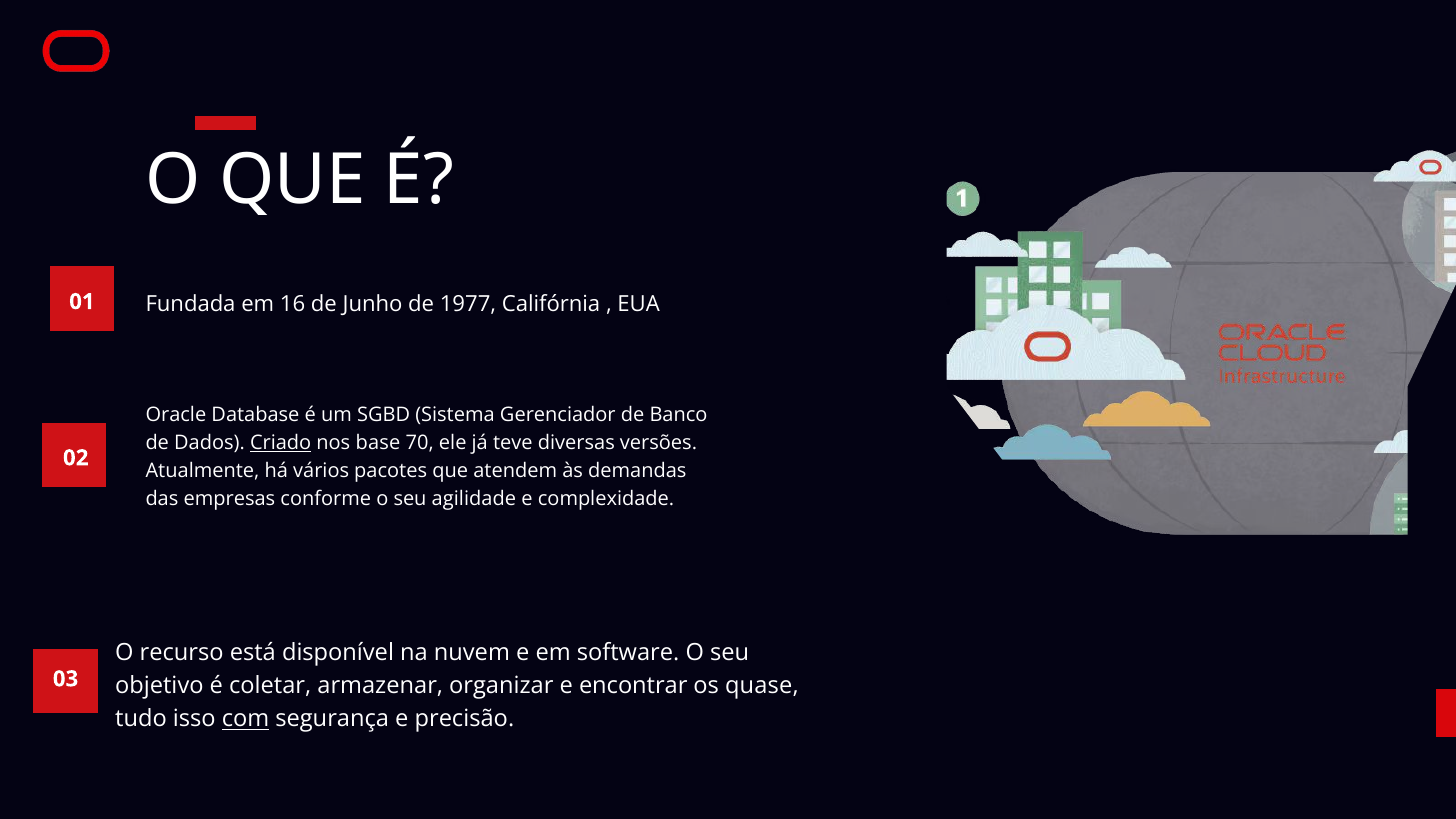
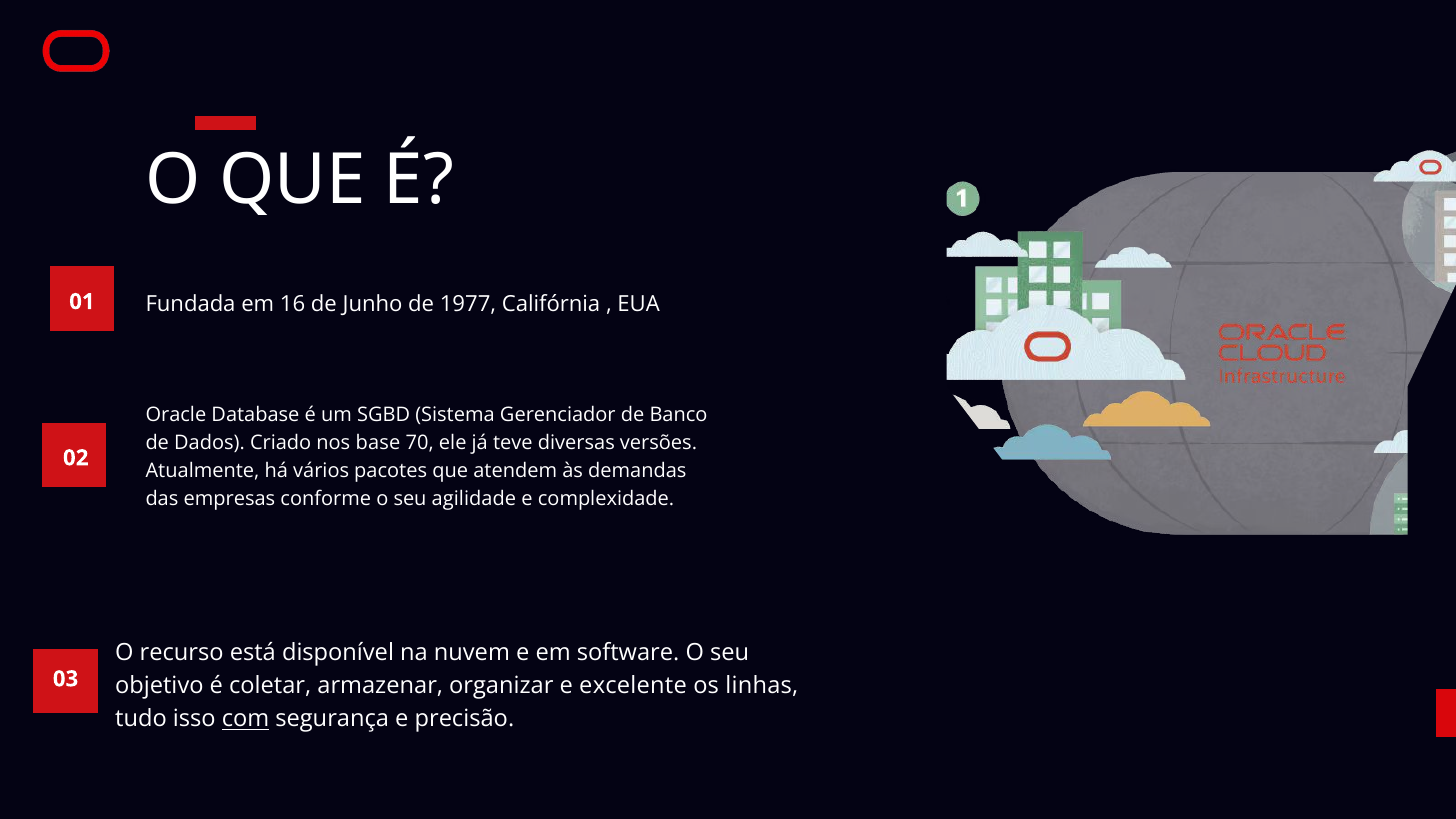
Criado underline: present -> none (281, 443)
encontrar: encontrar -> excelente (633, 686)
quase: quase -> linhas (762, 686)
